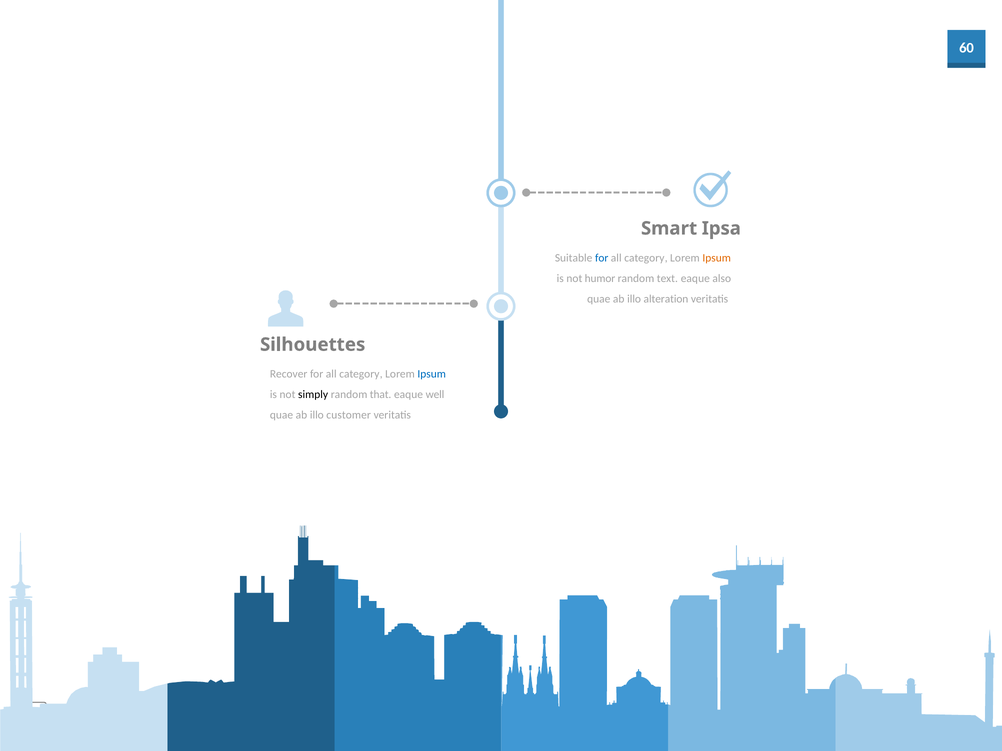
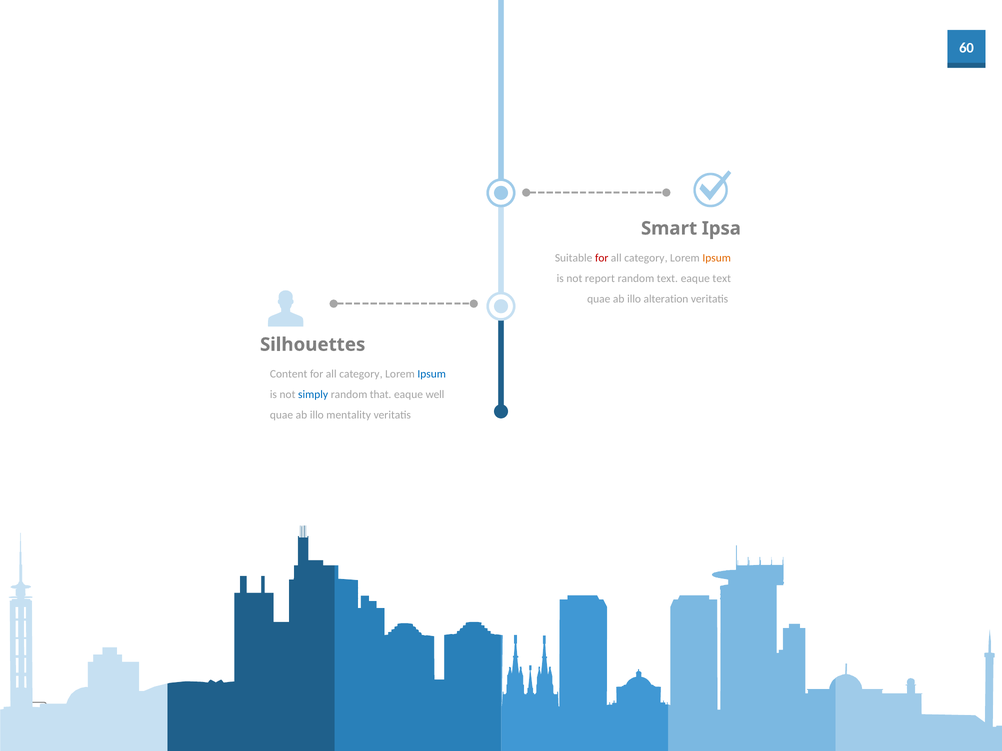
for colour: blue -> red (602, 258)
humor: humor -> report (600, 279)
eaque also: also -> text (722, 279)
Recover: Recover -> Content (289, 374)
simply colour: black -> blue (313, 395)
customer: customer -> mentality (349, 415)
